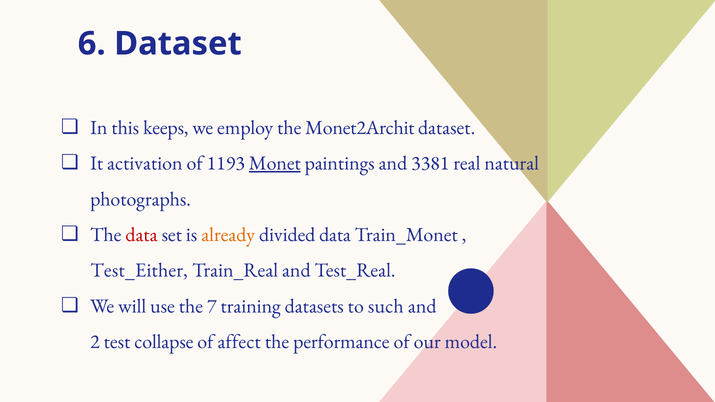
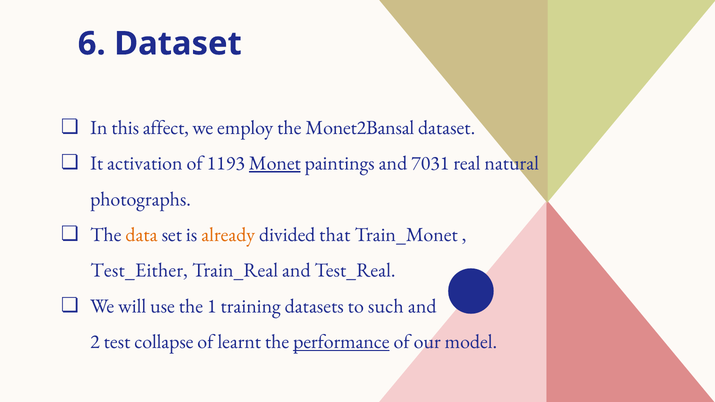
keeps: keeps -> affect (166, 128)
Monet2Archit: Monet2Archit -> Monet2Bansal (360, 128)
3381: 3381 -> 7031 (430, 163)
data colour: red -> orange (142, 235)
divided data: data -> that (335, 235)
7: 7 -> 1 (212, 306)
affect: affect -> learnt (239, 342)
performance underline: none -> present (341, 342)
